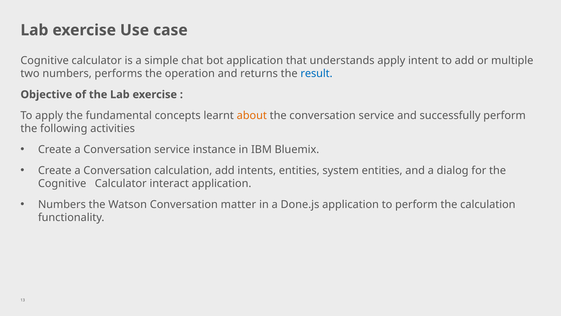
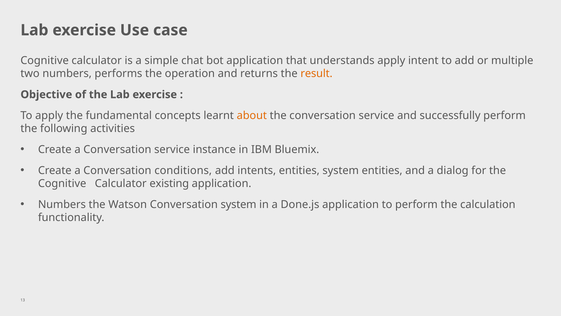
result colour: blue -> orange (317, 74)
Conversation calculation: calculation -> conditions (183, 170)
interact: interact -> existing (169, 183)
Conversation matter: matter -> system (239, 204)
